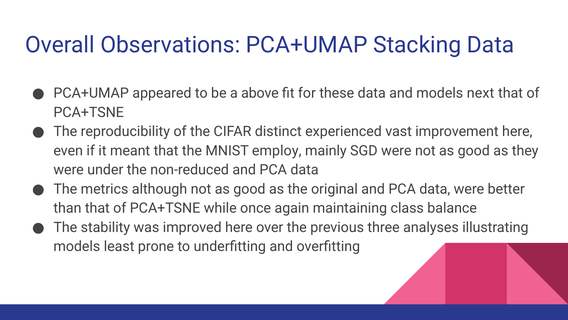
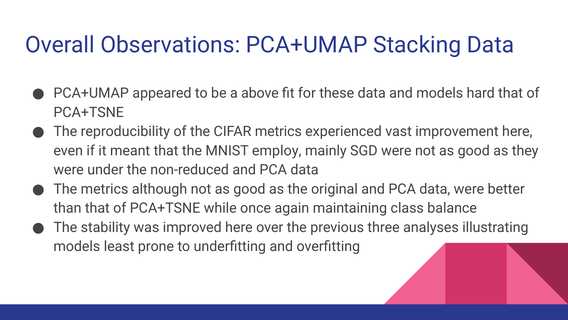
next: next -> hard (481, 93)
CIFAR distinct: distinct -> metrics (278, 131)
